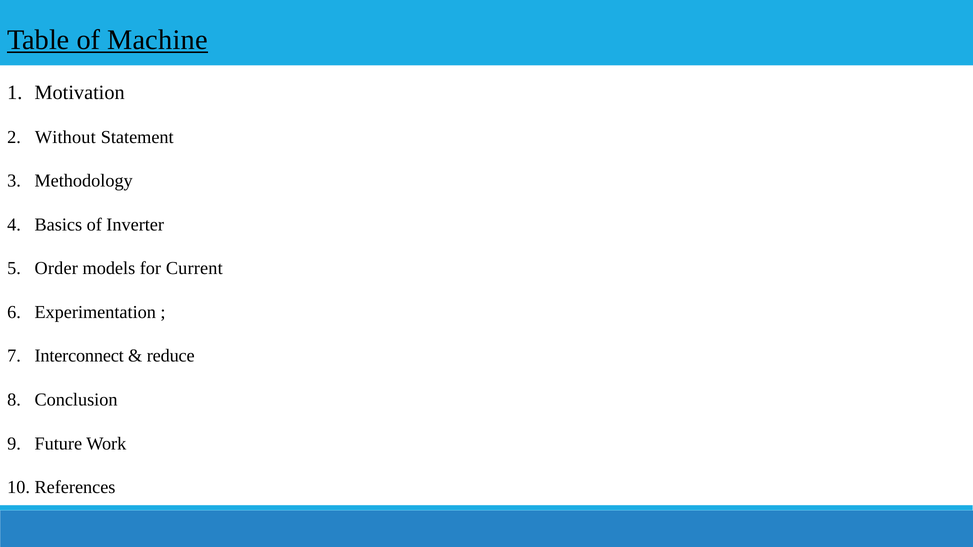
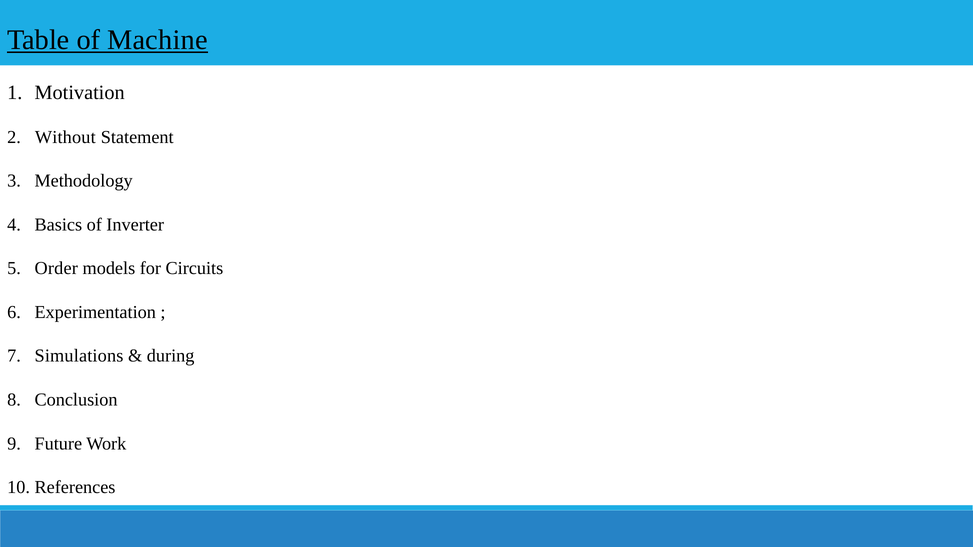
Current: Current -> Circuits (194, 269)
Interconnect: Interconnect -> Simulations (79, 356)
reduce: reduce -> during (171, 356)
